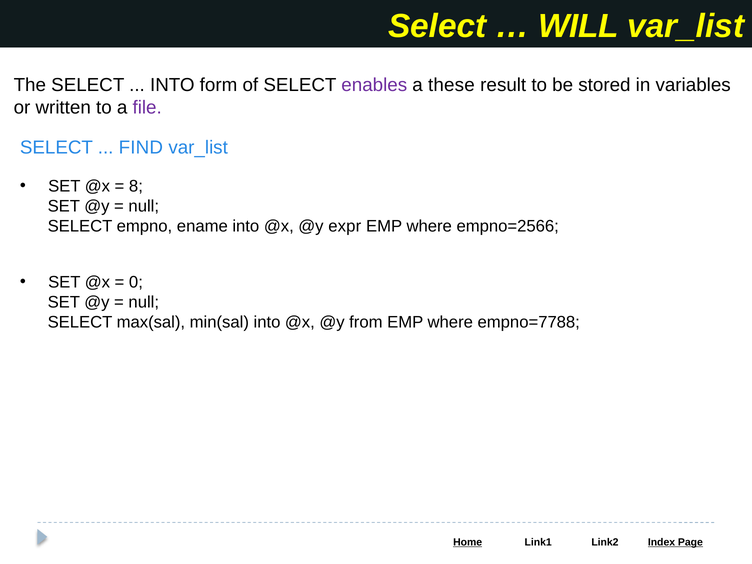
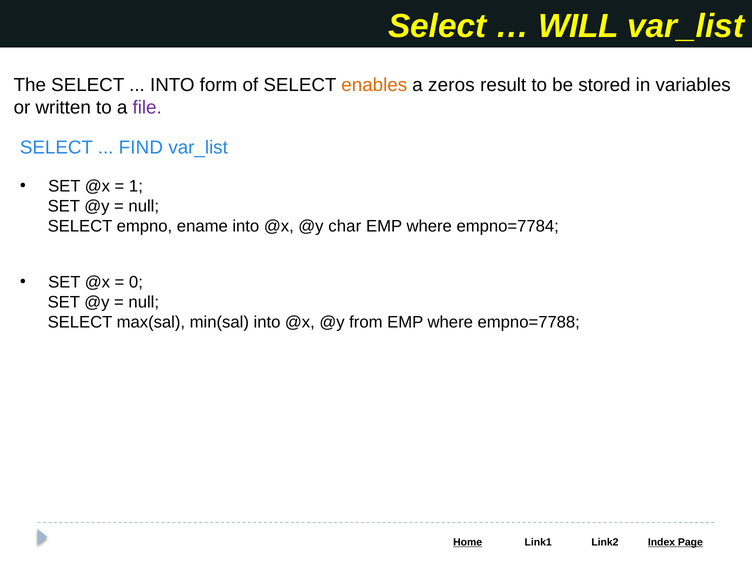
enables colour: purple -> orange (374, 85)
these: these -> zeros (451, 85)
8: 8 -> 1 (136, 186)
expr: expr -> char (345, 226)
empno=2566: empno=2566 -> empno=7784 (508, 226)
